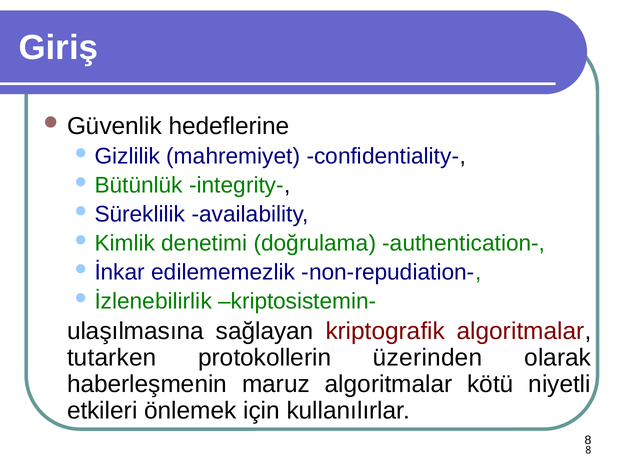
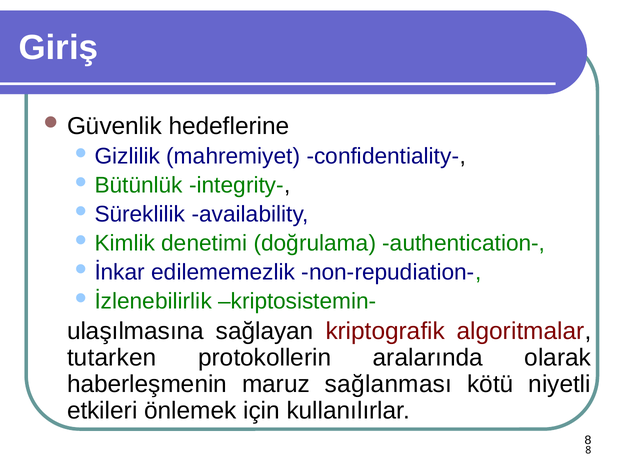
üzerinden: üzerinden -> aralarında (428, 358)
maruz algoritmalar: algoritmalar -> sağlanması (388, 385)
